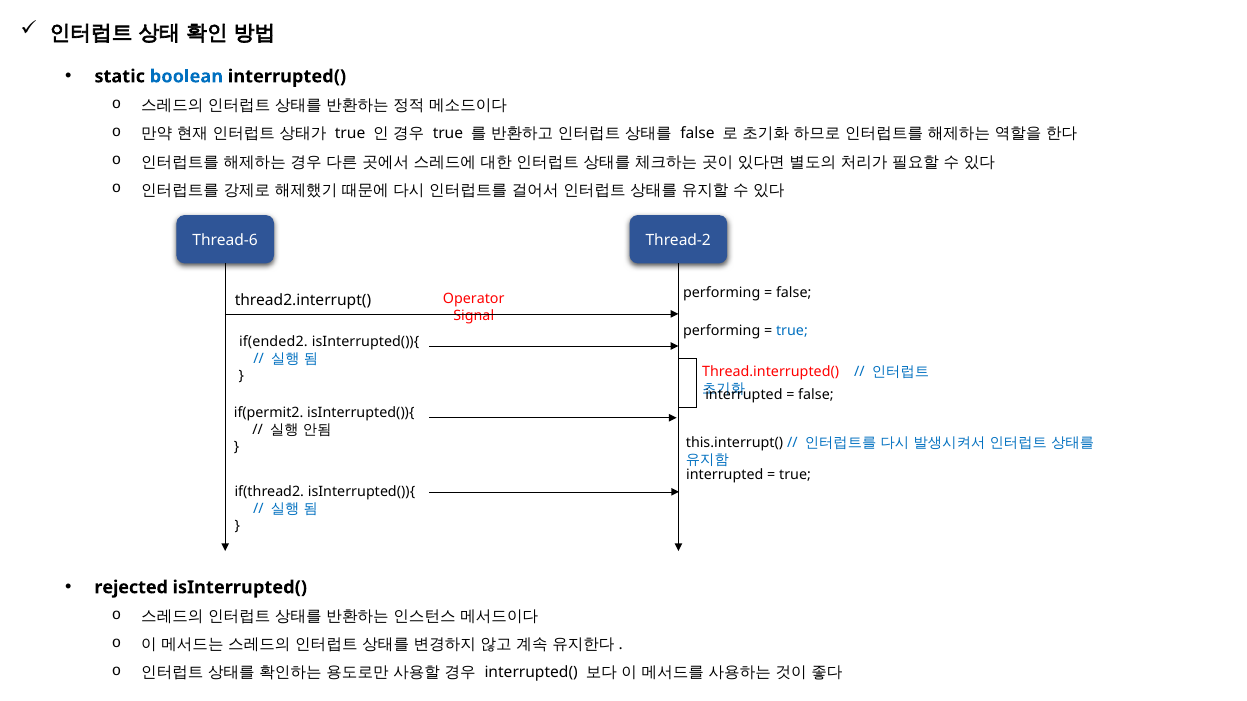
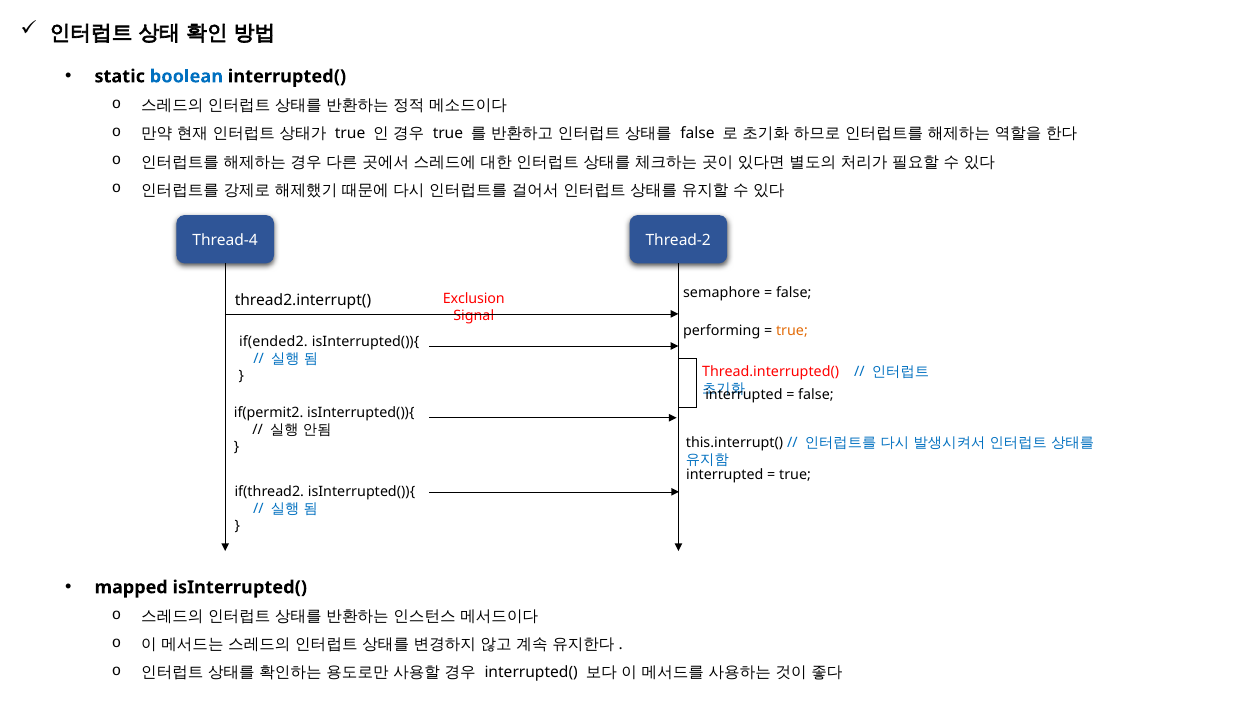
Thread-6: Thread-6 -> Thread-4 (225, 240)
performing: performing -> semaphore (722, 293)
Operator: Operator -> Exclusion (474, 299)
true colour: blue -> orange (792, 331)
rejected: rejected -> mapped (131, 588)
